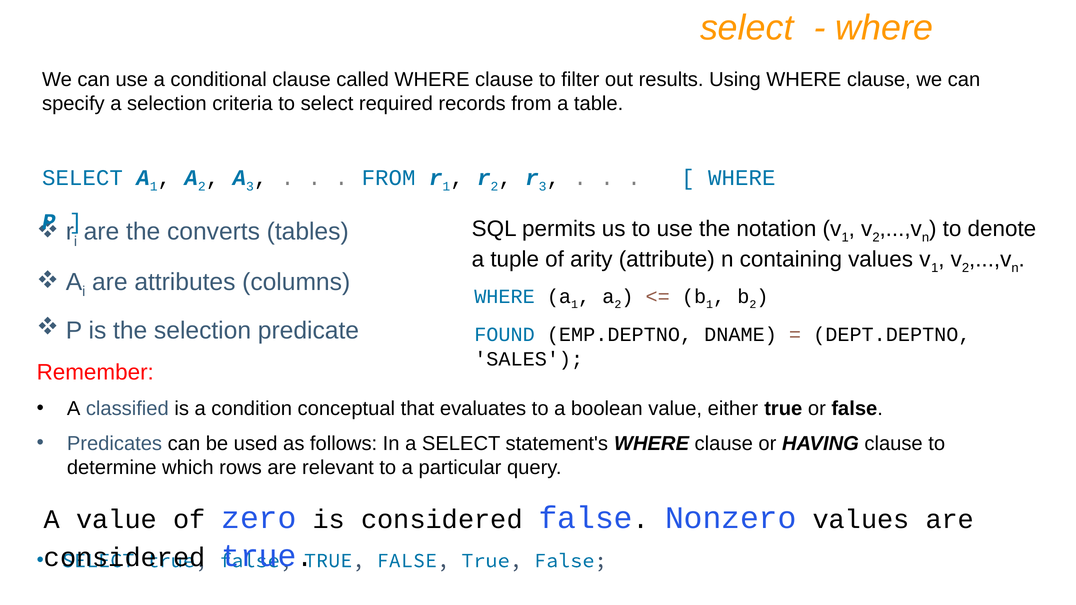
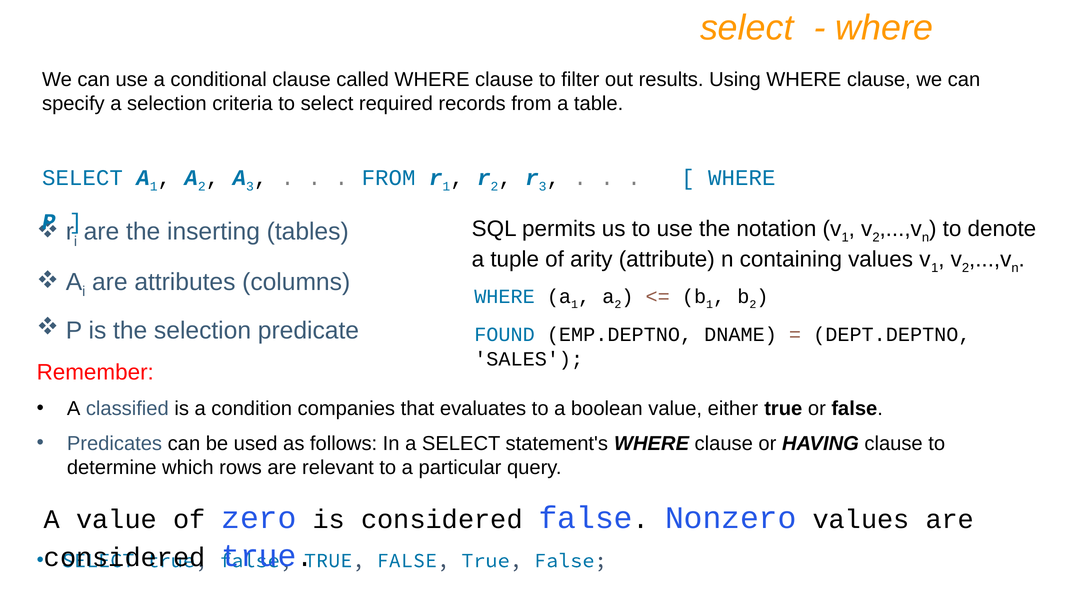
converts: converts -> inserting (214, 232)
conceptual: conceptual -> companies (346, 409)
